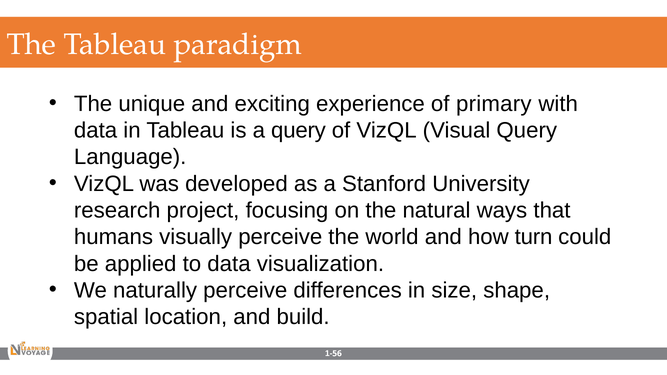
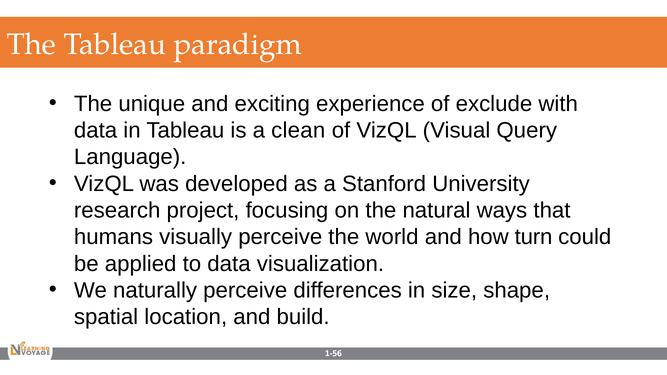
primary: primary -> exclude (494, 104)
a query: query -> clean (298, 130)
